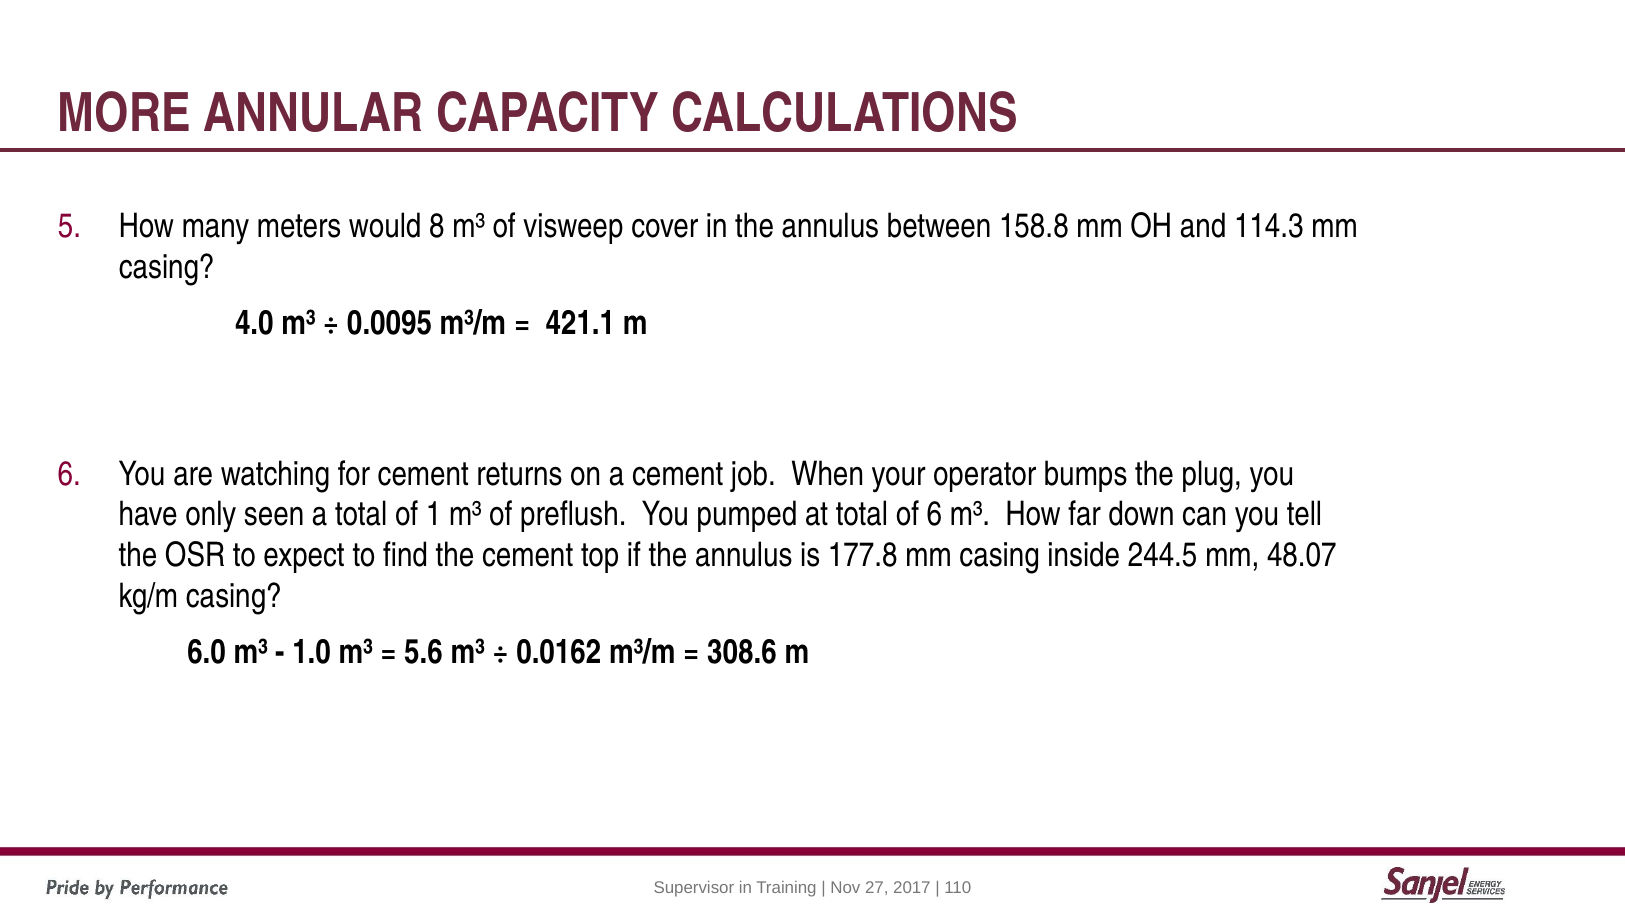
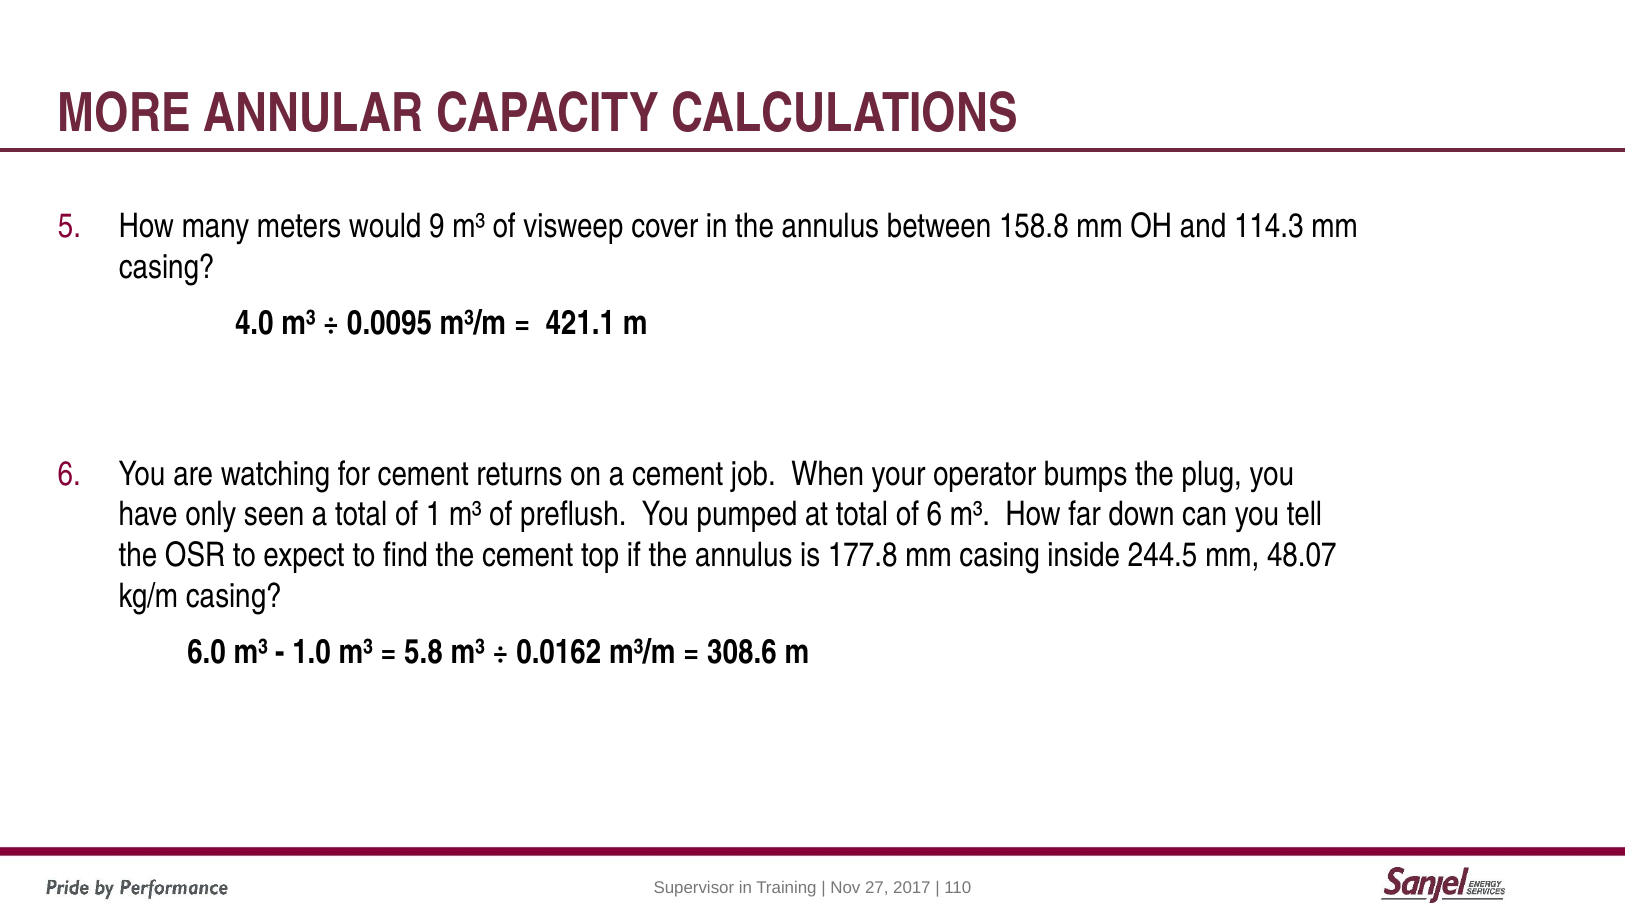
8: 8 -> 9 (437, 227)
5.6: 5.6 -> 5.8 (424, 652)
